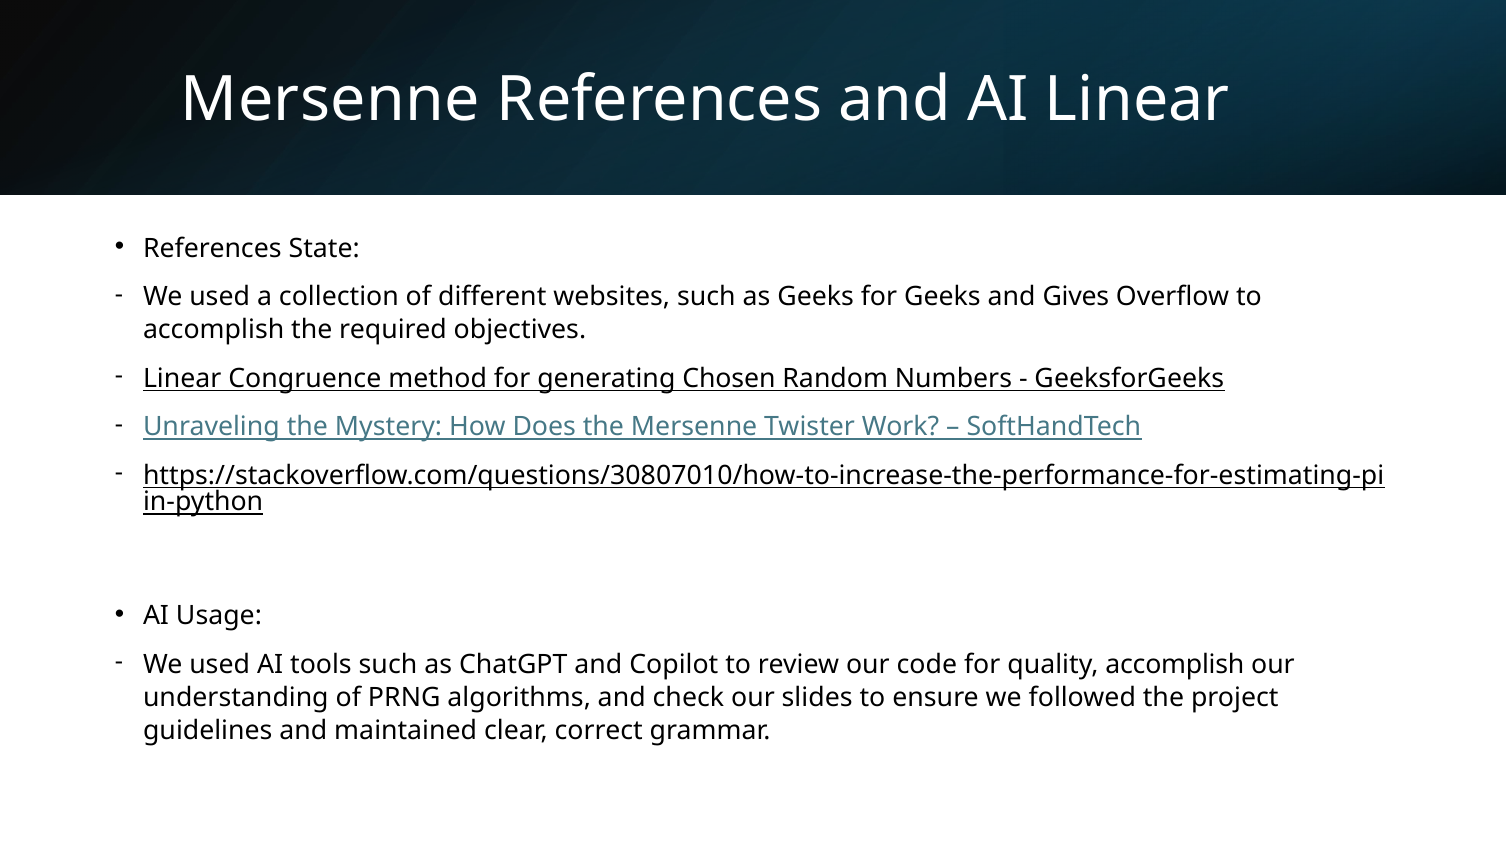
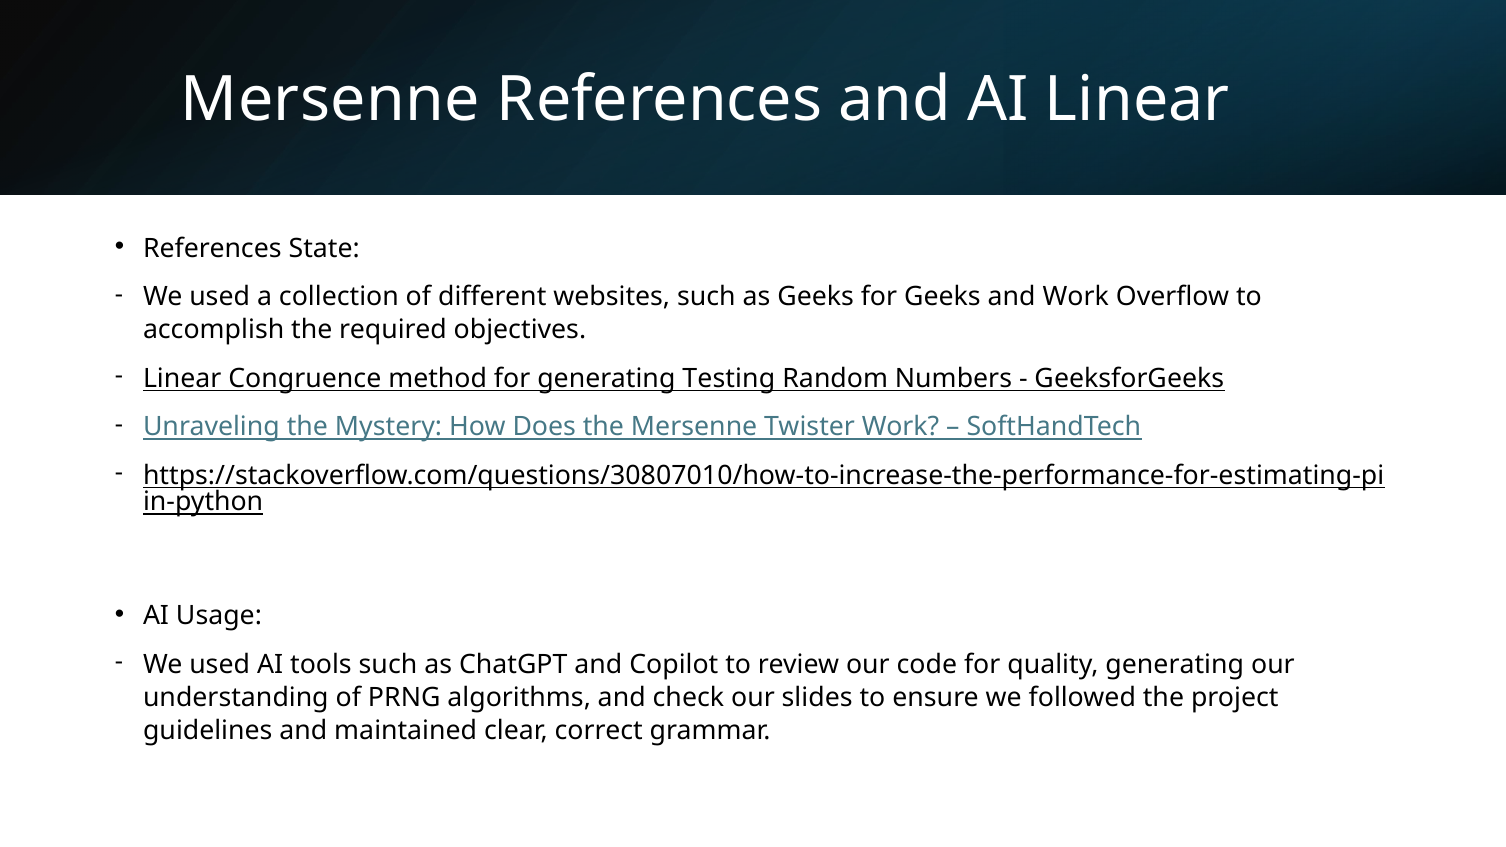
and Gives: Gives -> Work (1076, 297)
Chosen: Chosen -> Testing (729, 379)
quality accomplish: accomplish -> generating (1175, 665)
